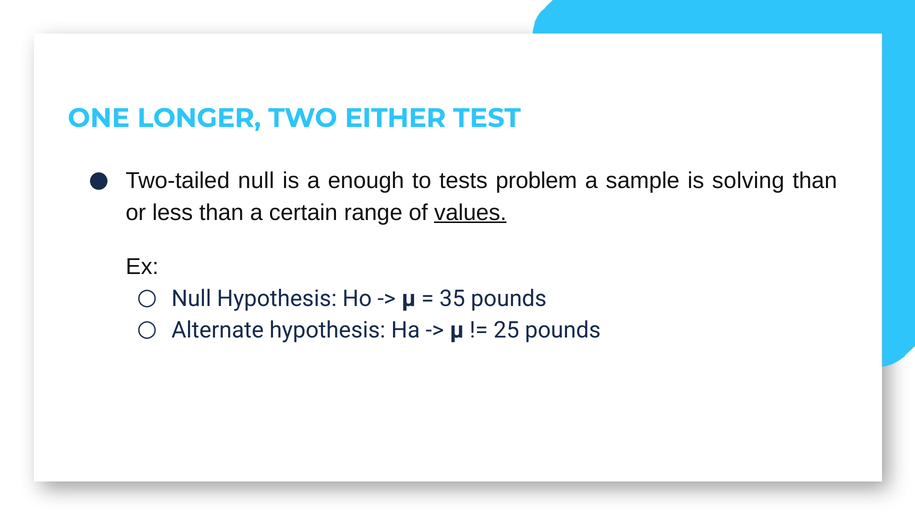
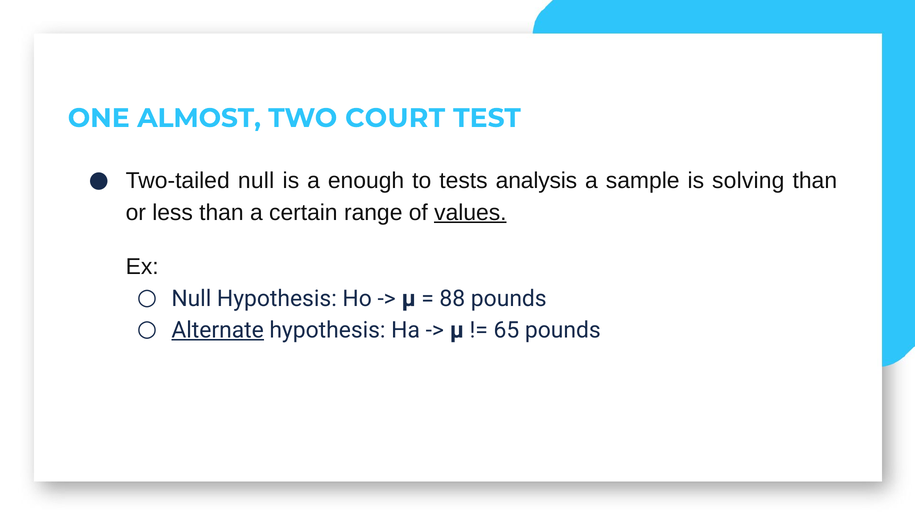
LONGER: LONGER -> ALMOST (199, 118)
EITHER: EITHER -> COURT (395, 118)
problem: problem -> analysis (536, 181)
35: 35 -> 88 (452, 298)
Alternate underline: none -> present (218, 330)
25: 25 -> 65 (506, 330)
